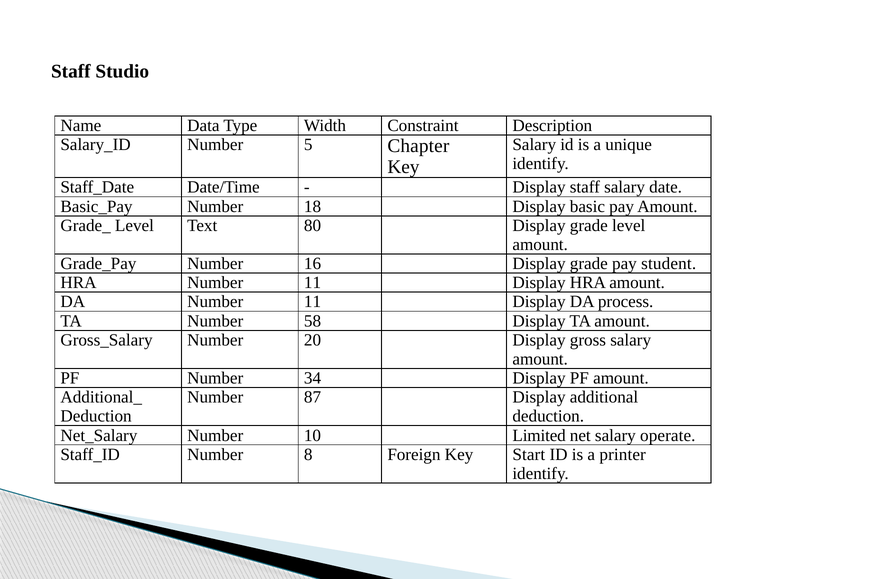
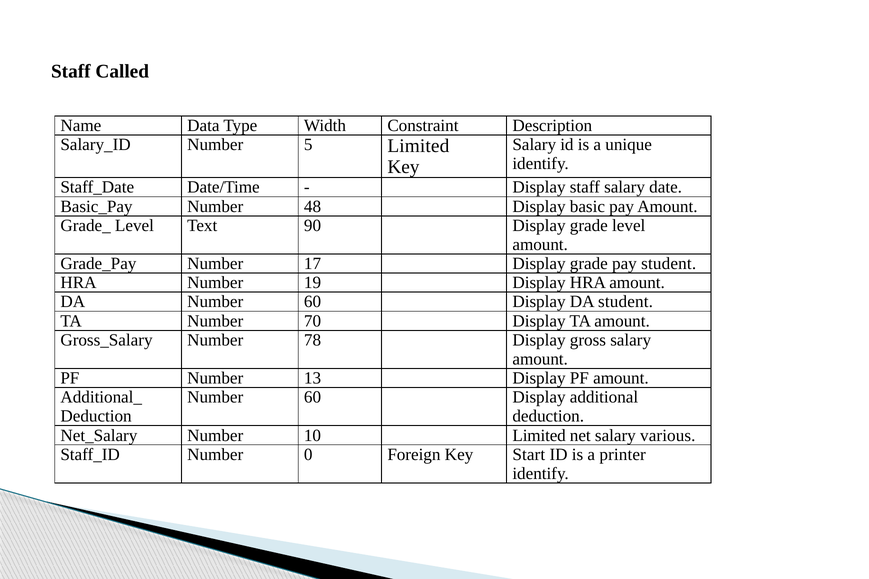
Studio: Studio -> Called (122, 72)
5 Chapter: Chapter -> Limited (418, 146)
18: 18 -> 48 (313, 207)
80: 80 -> 90 (313, 226)
16: 16 -> 17 (313, 264)
HRA Number 11: 11 -> 19 (313, 283)
DA Number 11: 11 -> 60 (313, 302)
DA process: process -> student (626, 302)
58: 58 -> 70 (313, 321)
20: 20 -> 78 (313, 340)
34: 34 -> 13 (313, 378)
87: 87 -> 60 (313, 397)
operate: operate -> various (668, 436)
8: 8 -> 0 (308, 455)
